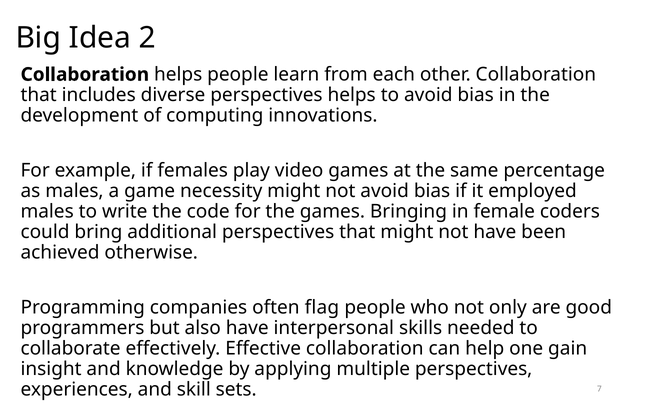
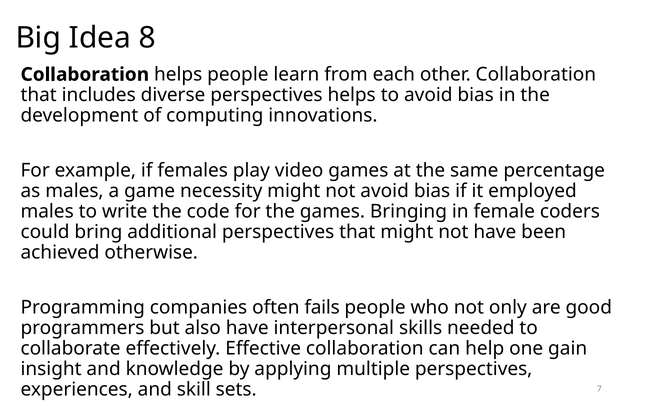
2: 2 -> 8 (147, 38)
flag: flag -> fails (322, 307)
